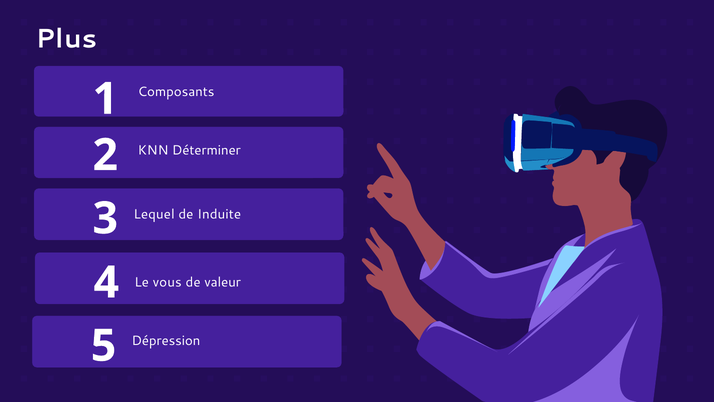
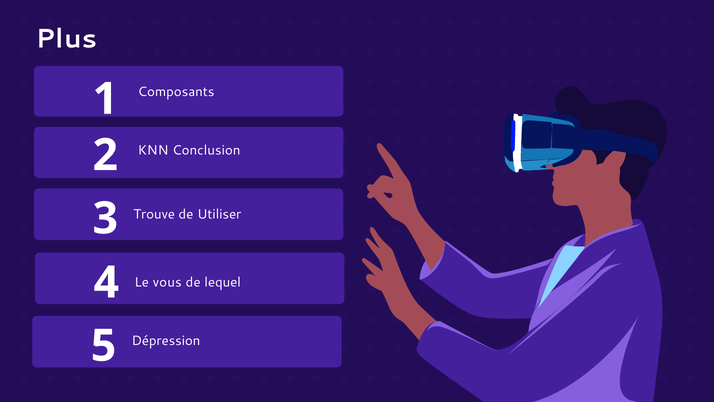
Déterminer: Déterminer -> Conclusion (206, 150)
Lequel: Lequel -> Trouve (154, 214)
Induite: Induite -> Utiliser (219, 214)
valeur: valeur -> lequel (223, 282)
